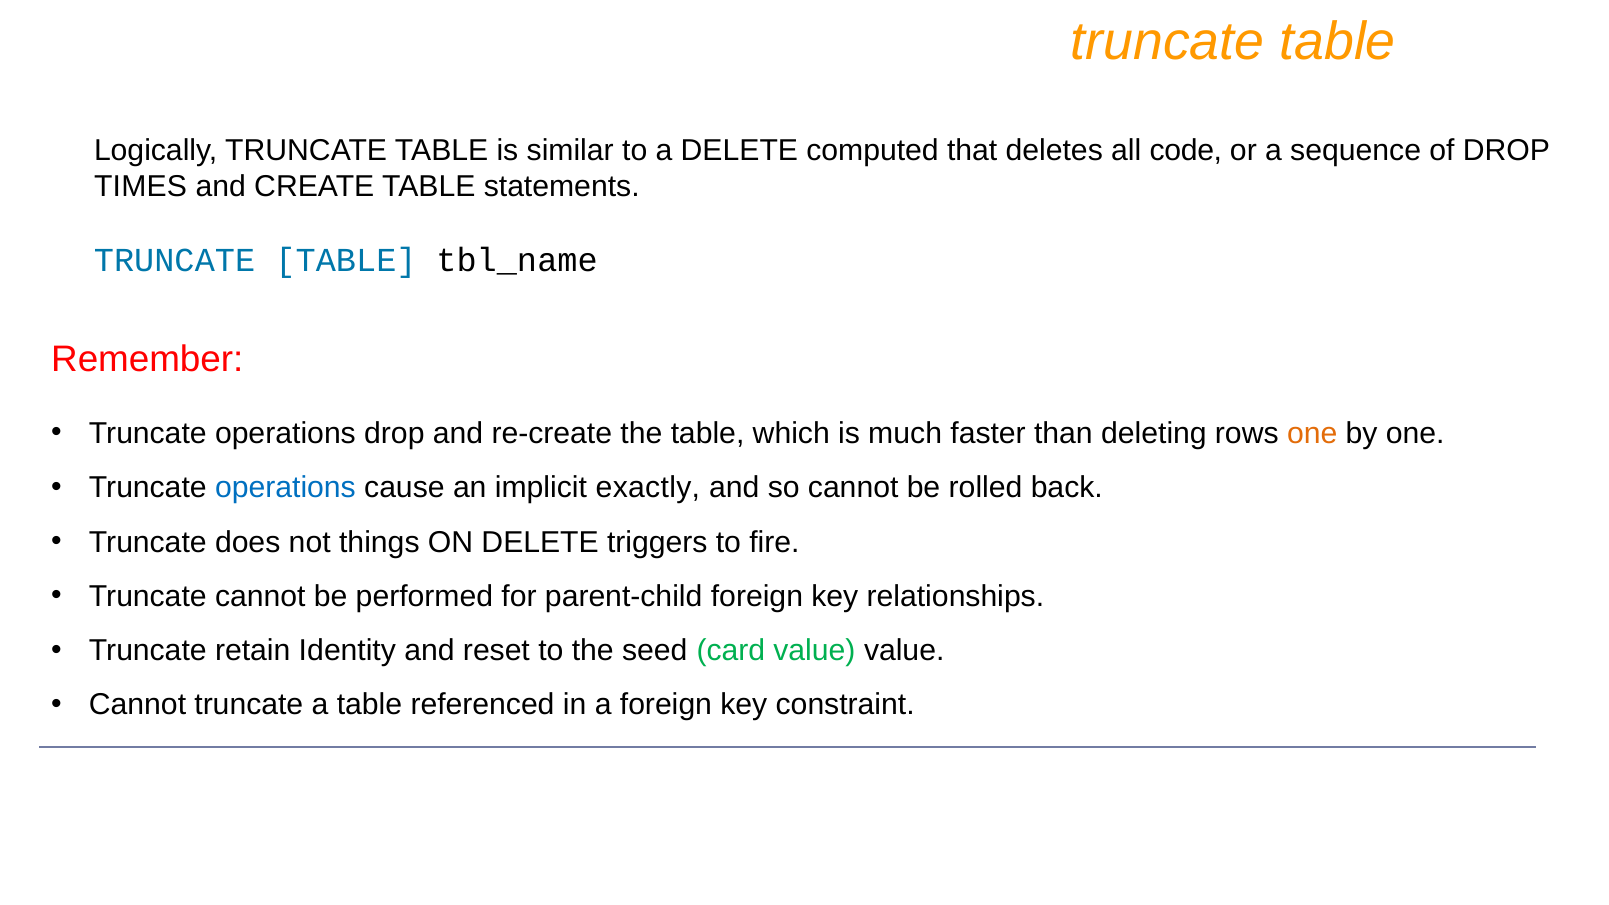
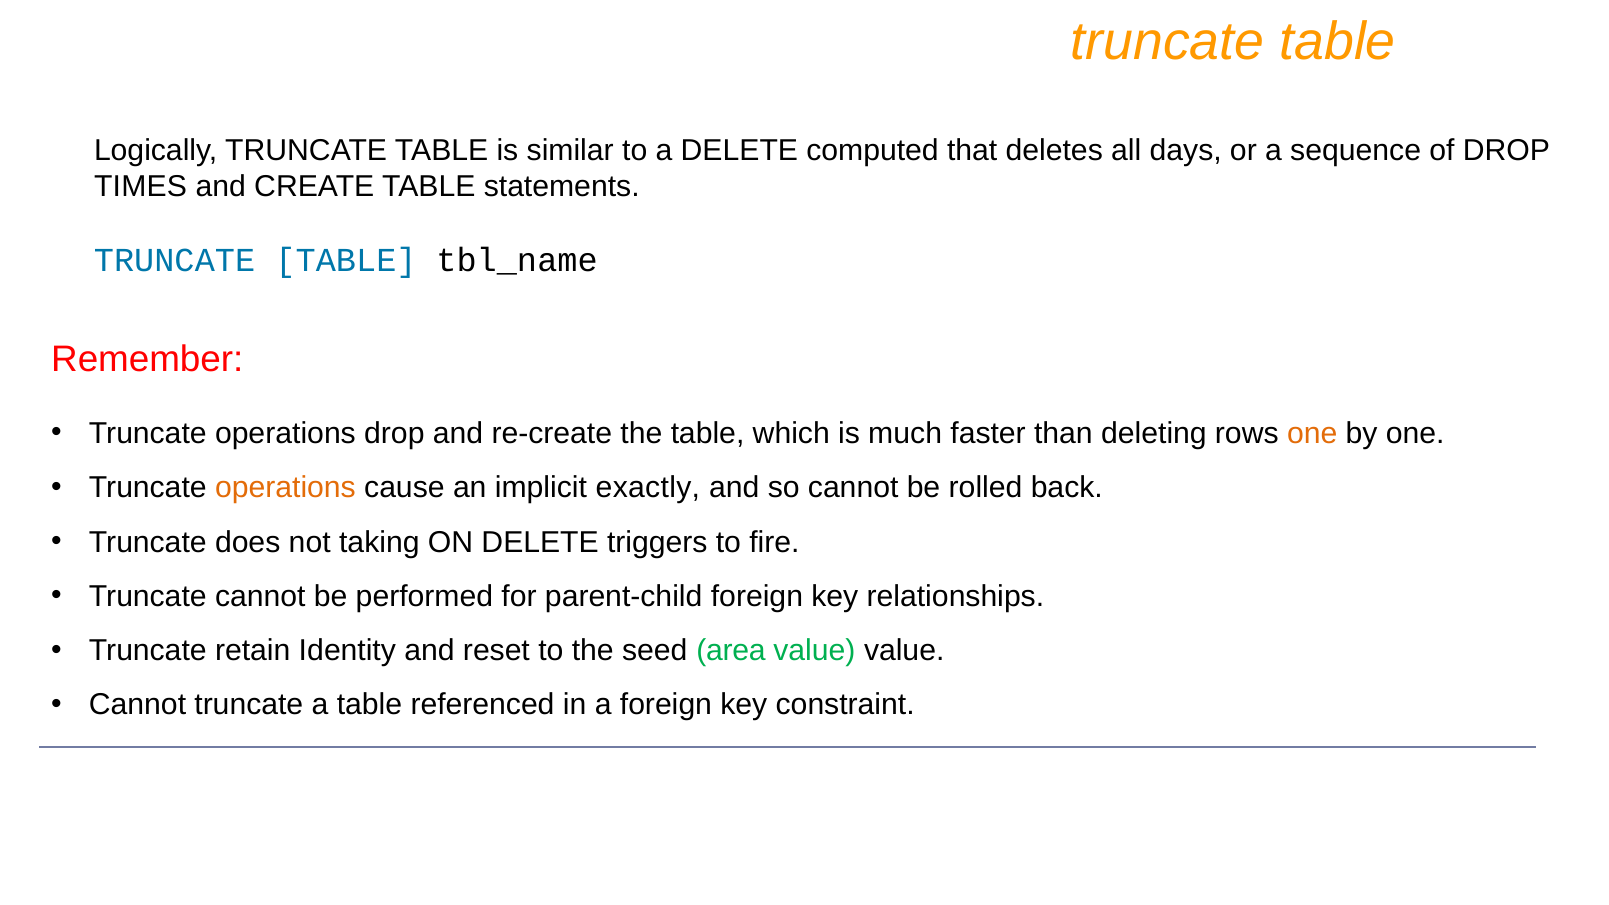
code: code -> days (1186, 150)
operations colour: blue -> orange (285, 488)
things: things -> taking (379, 542)
card: card -> area (731, 651)
